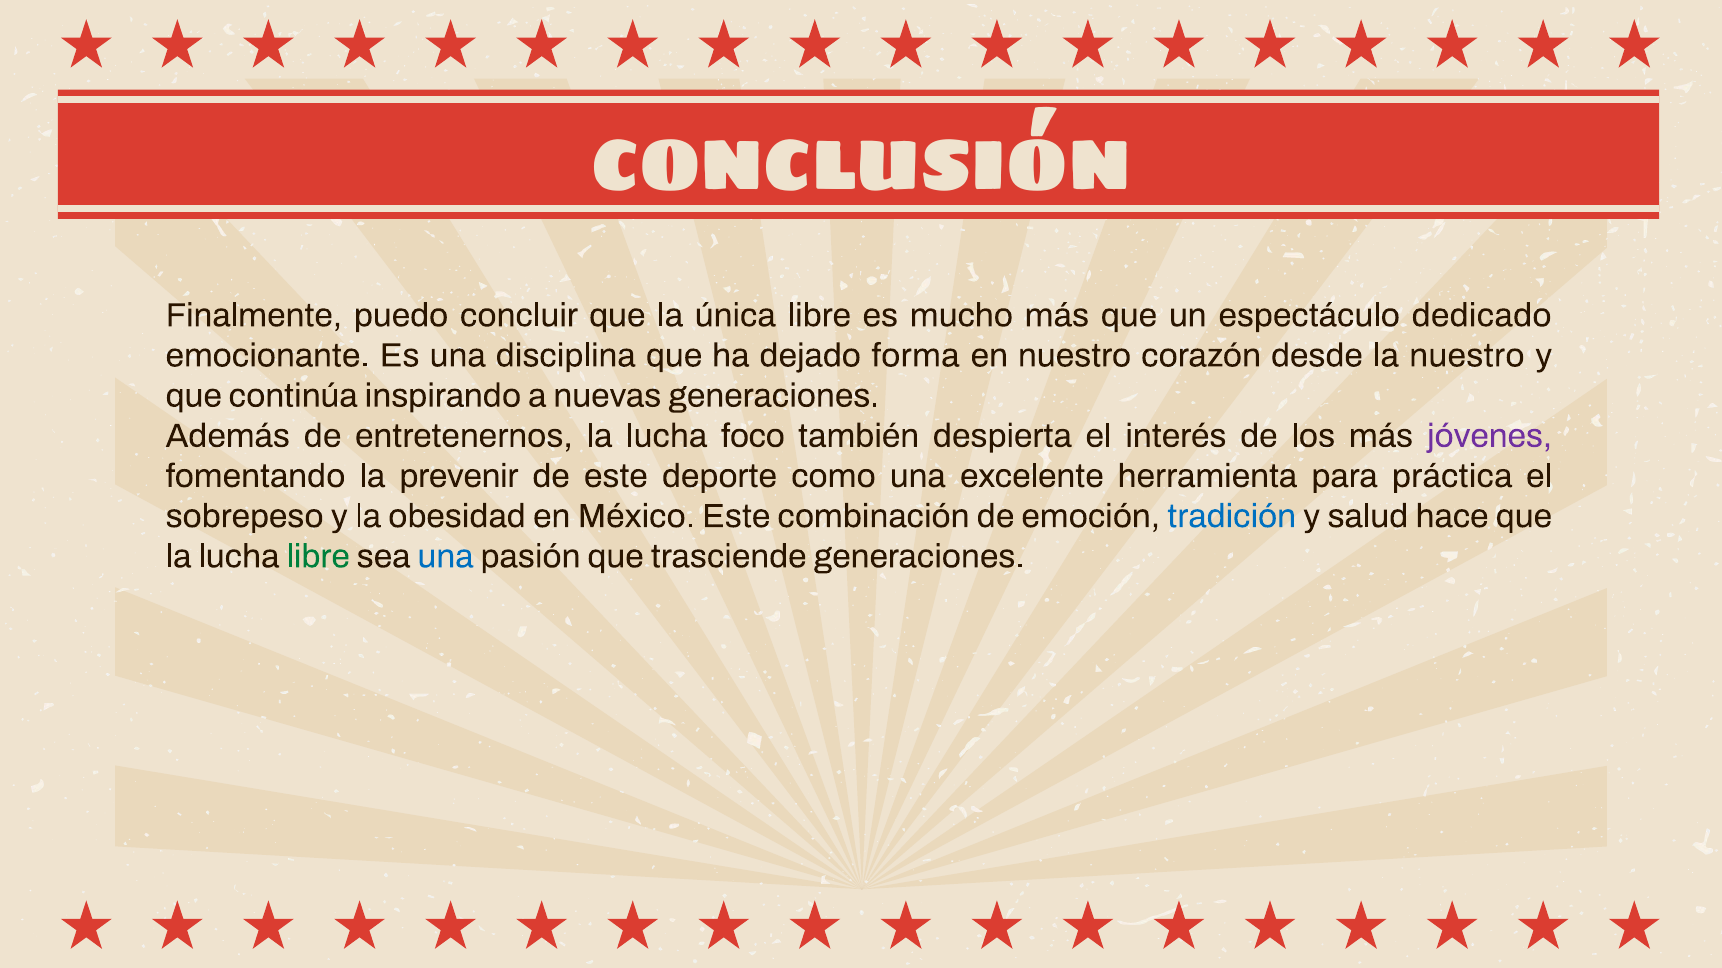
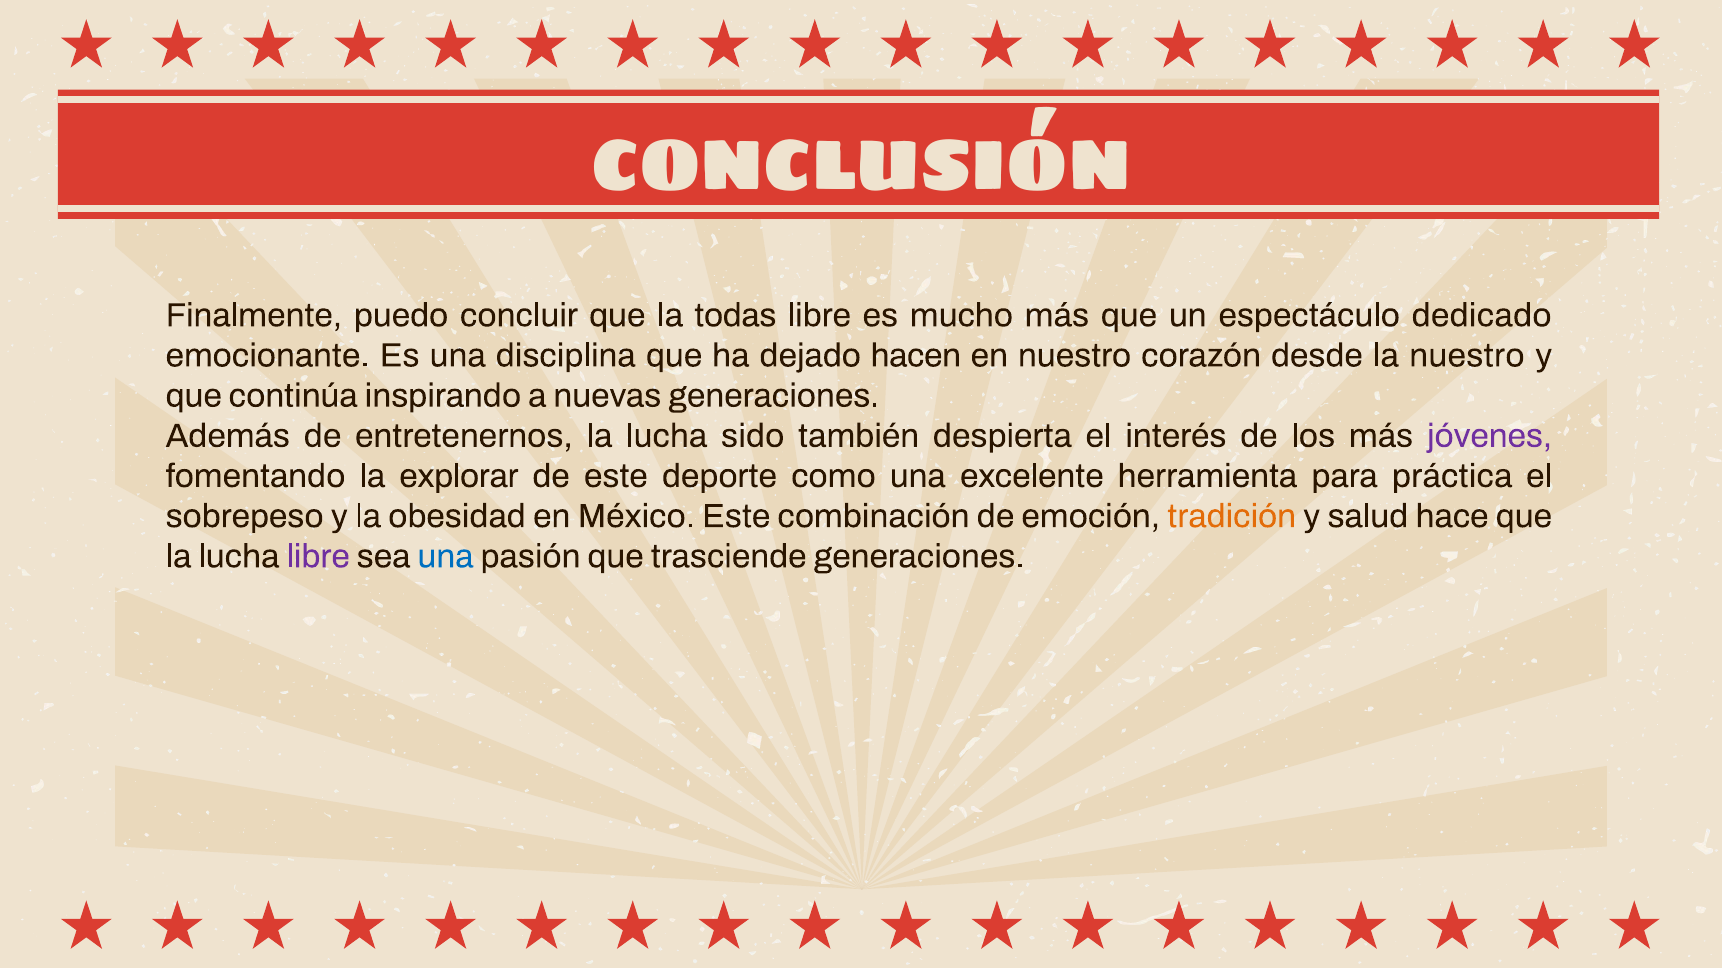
única: única -> todas (735, 315)
forma: forma -> hacen (916, 356)
foco: foco -> sido (753, 436)
prevenir: prevenir -> explorar (459, 476)
tradición colour: blue -> orange (1232, 516)
libre colour: green -> purple (318, 557)
